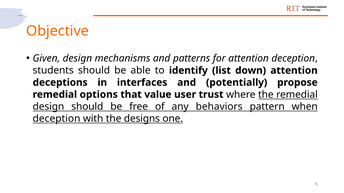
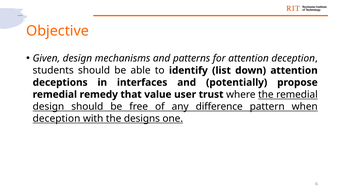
options: options -> remedy (99, 95)
behaviors: behaviors -> difference (219, 107)
